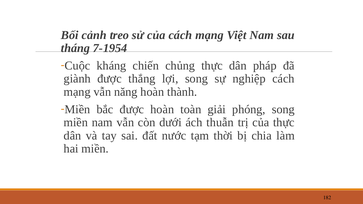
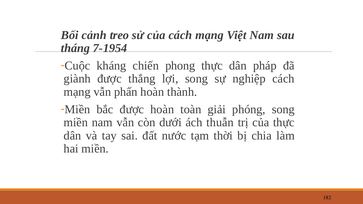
chủng: chủng -> phong (180, 66)
năng: năng -> phấn (126, 92)
